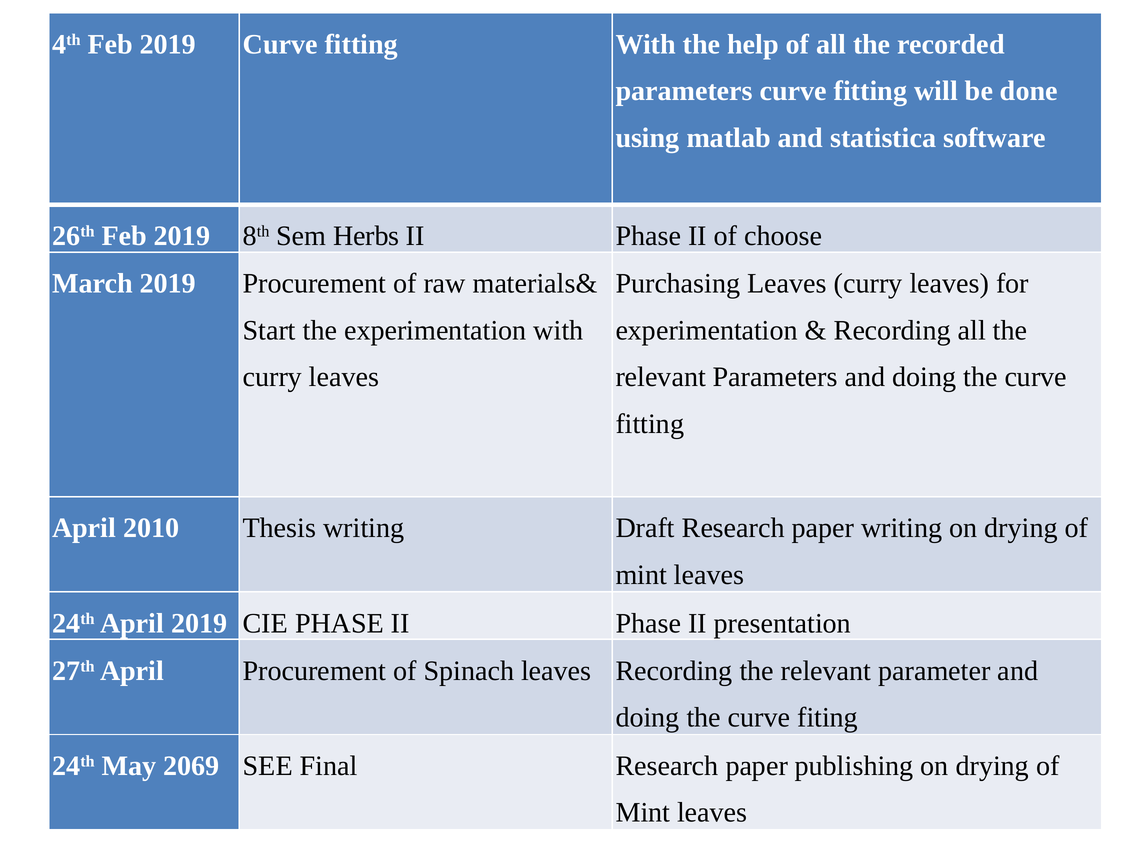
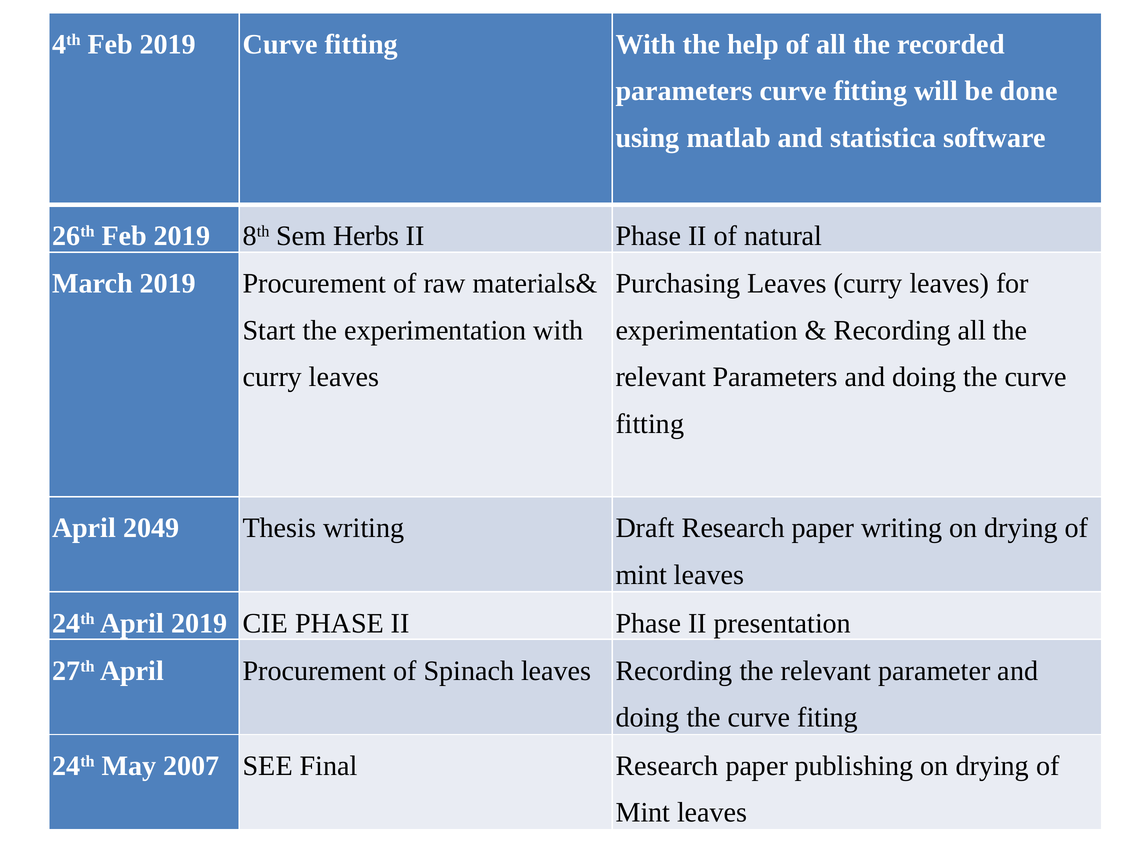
choose: choose -> natural (783, 236)
2010: 2010 -> 2049 (151, 528)
2069: 2069 -> 2007 (191, 766)
